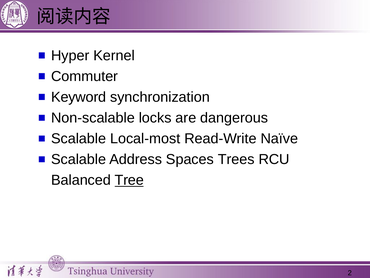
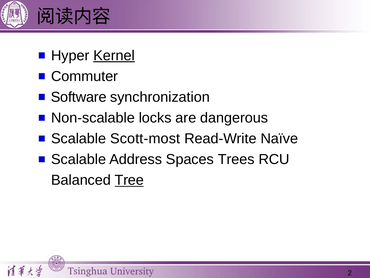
Kernel underline: none -> present (114, 55)
Keyword: Keyword -> Software (79, 97)
Local-most: Local-most -> Scott-most (145, 138)
